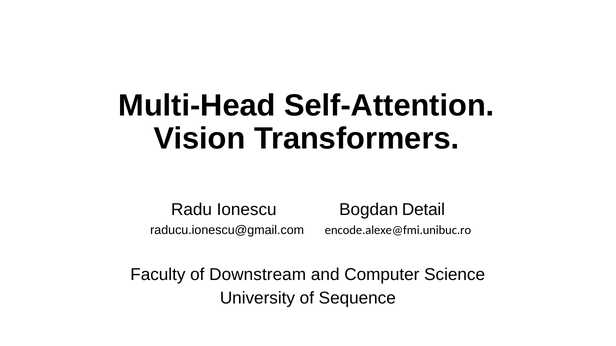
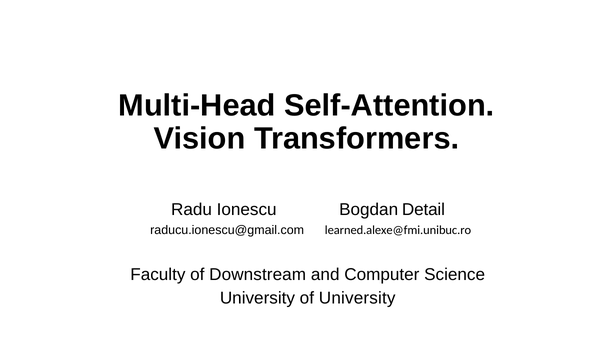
encode.alexe@fmi.unibuc.ro: encode.alexe@fmi.unibuc.ro -> learned.alexe@fmi.unibuc.ro (398, 230)
of Sequence: Sequence -> University (357, 299)
